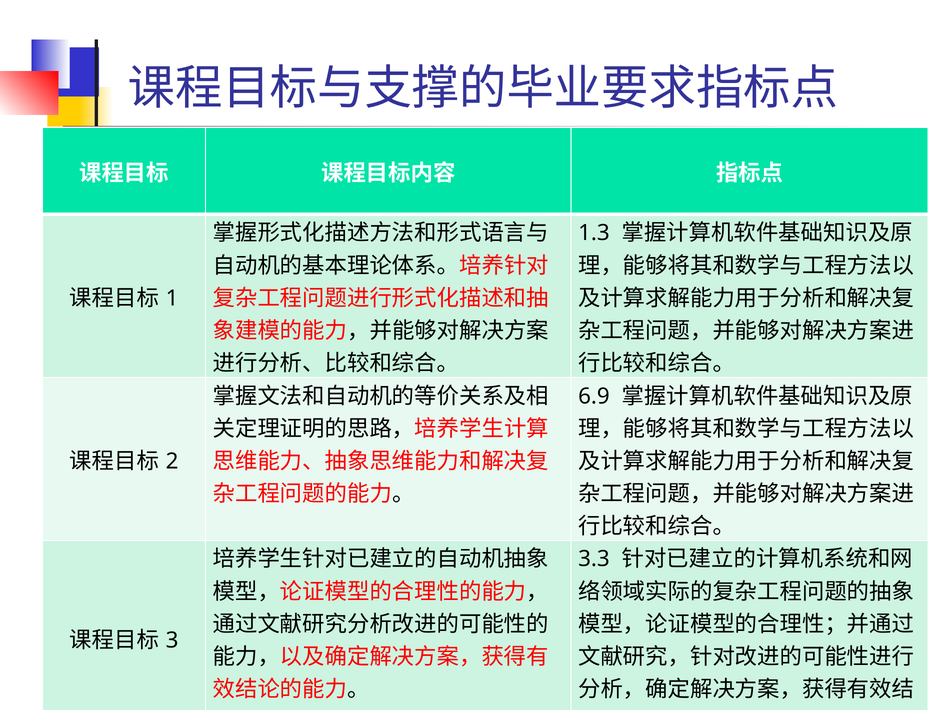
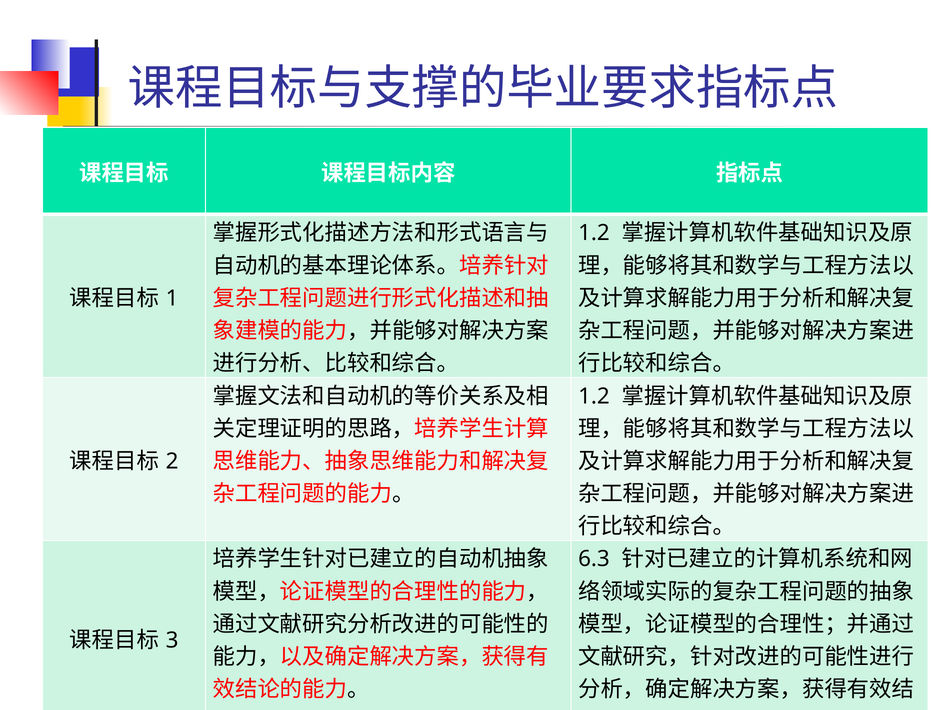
1.3: 1.3 -> 1.2 (594, 233)
6.9: 6.9 -> 1.2 (594, 396)
3.3: 3.3 -> 6.3 (594, 559)
